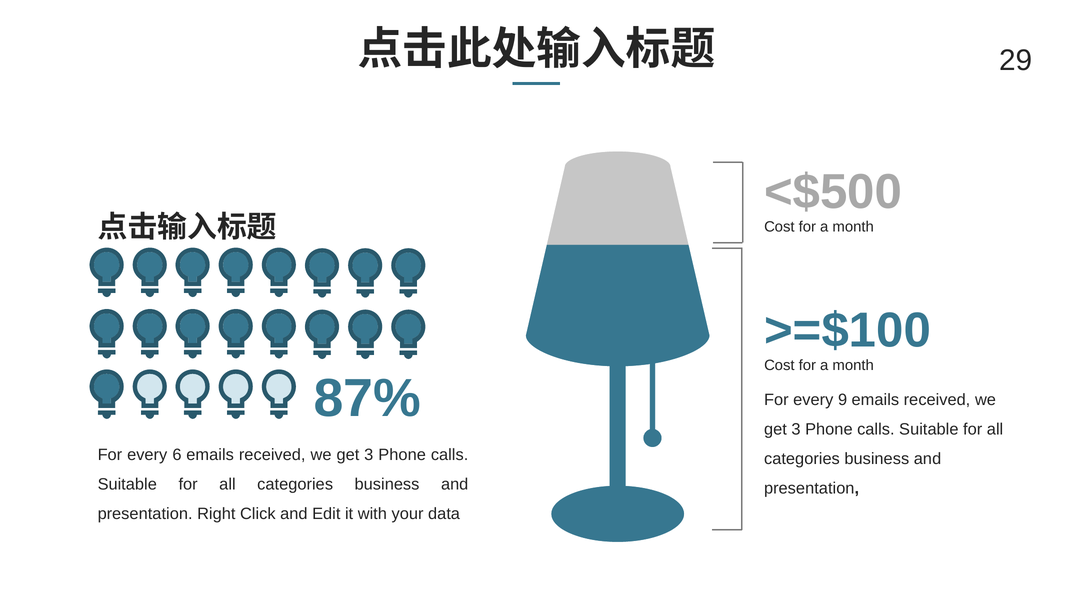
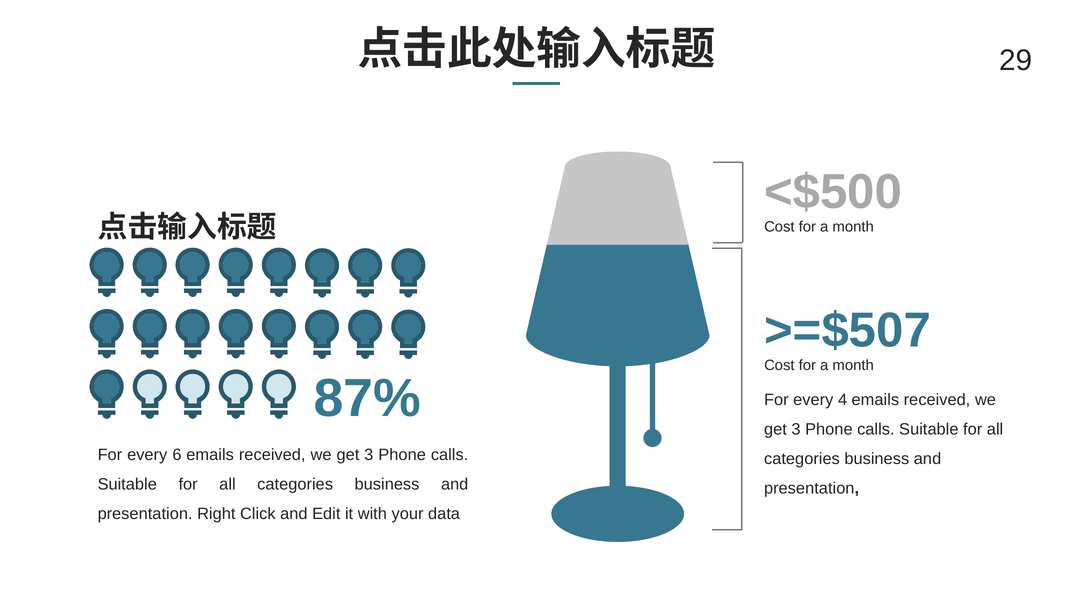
>=$100: >=$100 -> >=$507 (848, 331)
9: 9 -> 4 (843, 400)
